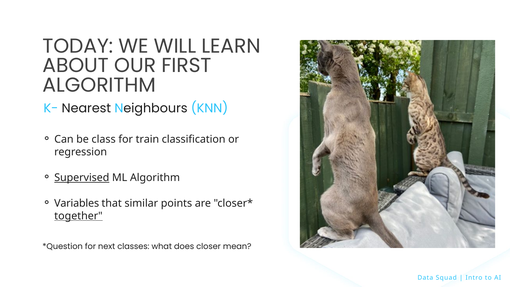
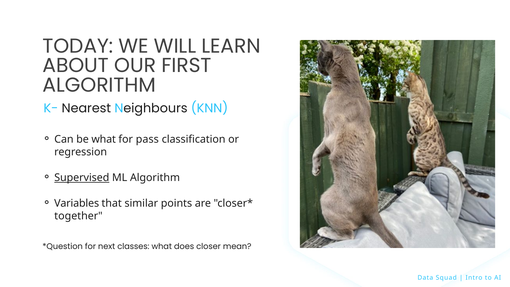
be class: class -> what (104, 139)
train: train -> pass (147, 139)
together underline: present -> none (78, 216)
